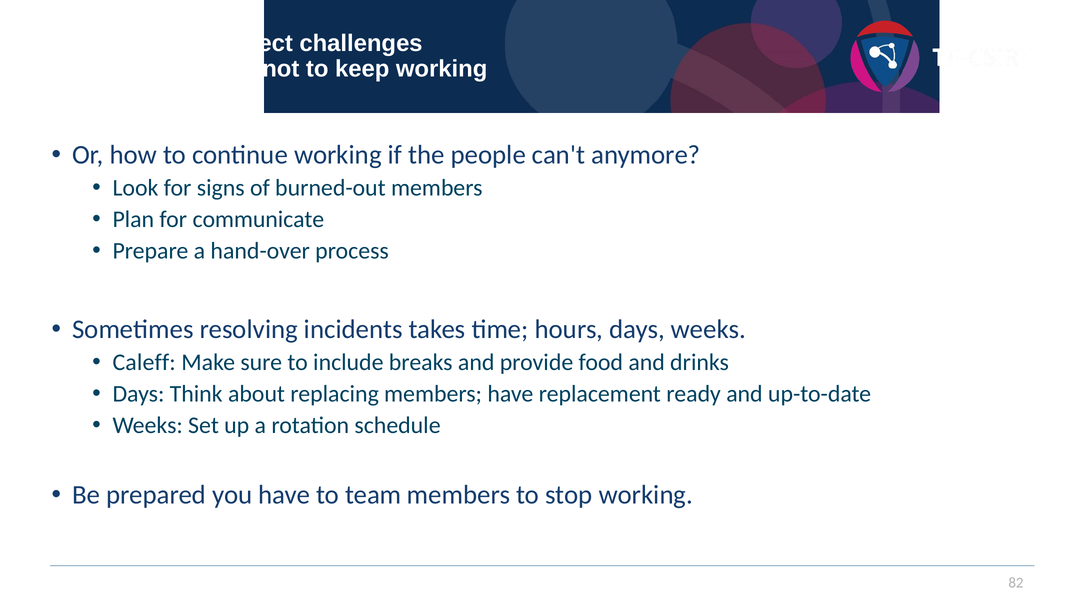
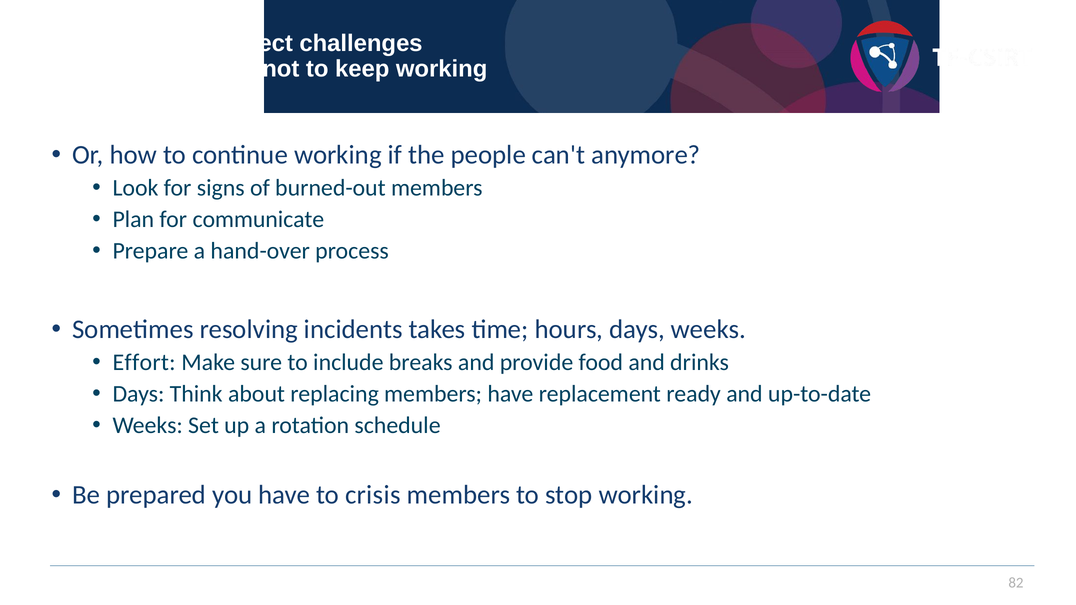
Caleff: Caleff -> Effort (144, 363)
team: team -> crisis (373, 495)
